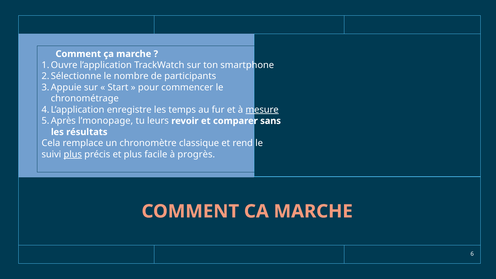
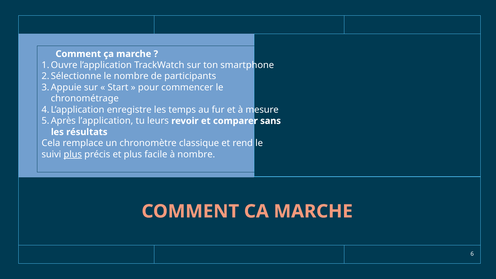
mesure underline: present -> none (262, 110)
l’monopage: l’monopage -> l’application (106, 121)
à progrès: progrès -> nombre (196, 154)
